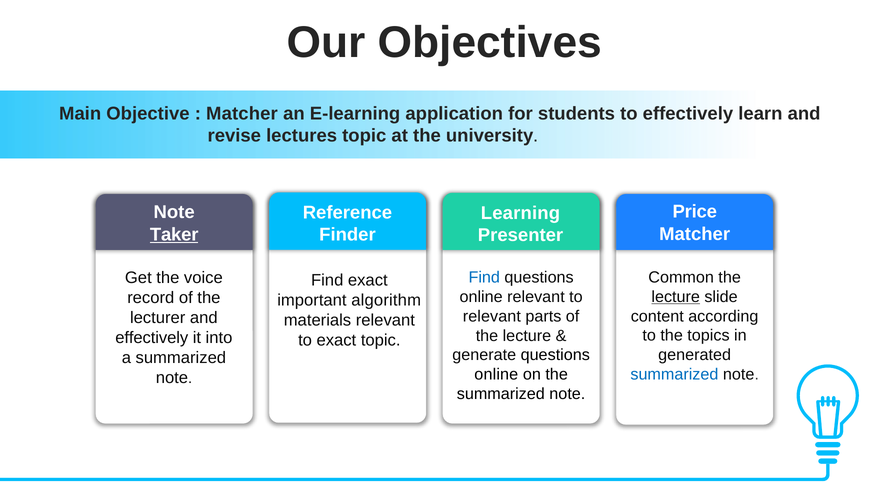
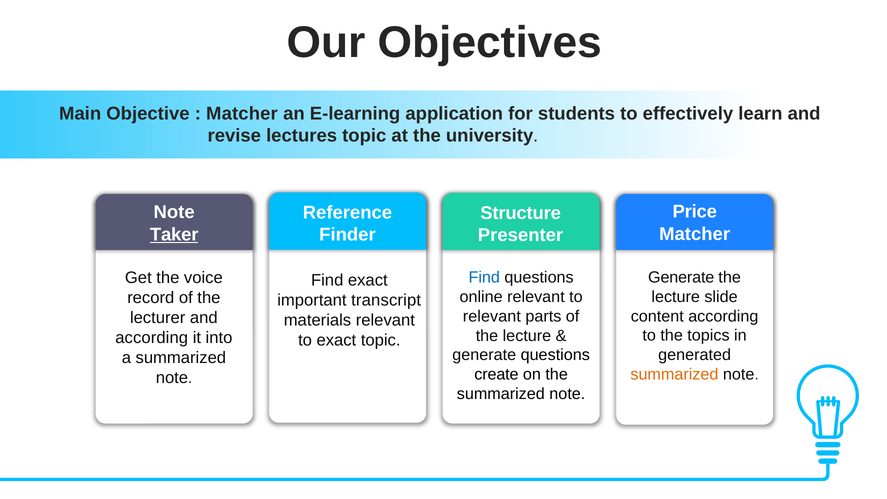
Learning: Learning -> Structure (521, 213)
Common: Common -> Generate (681, 277)
lecture underline: present -> none (676, 297)
algorithm: algorithm -> transcript (386, 300)
effectively: effectively -> according (152, 338)
summarized colour: blue -> orange (674, 374)
online: online -> create (496, 374)
